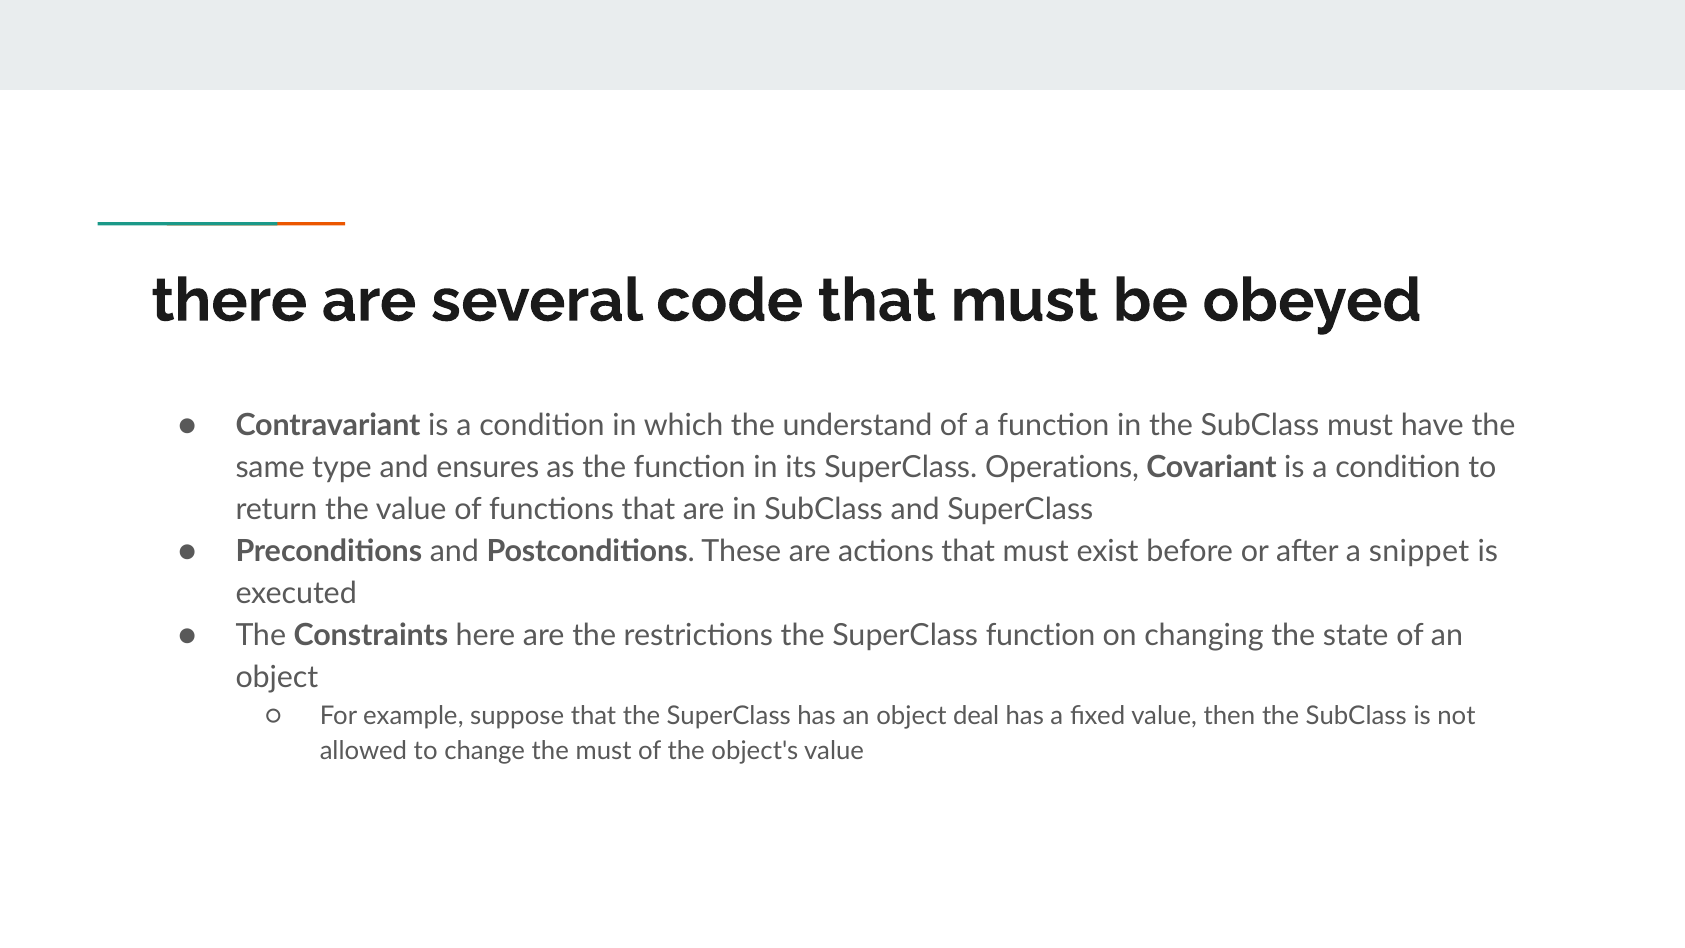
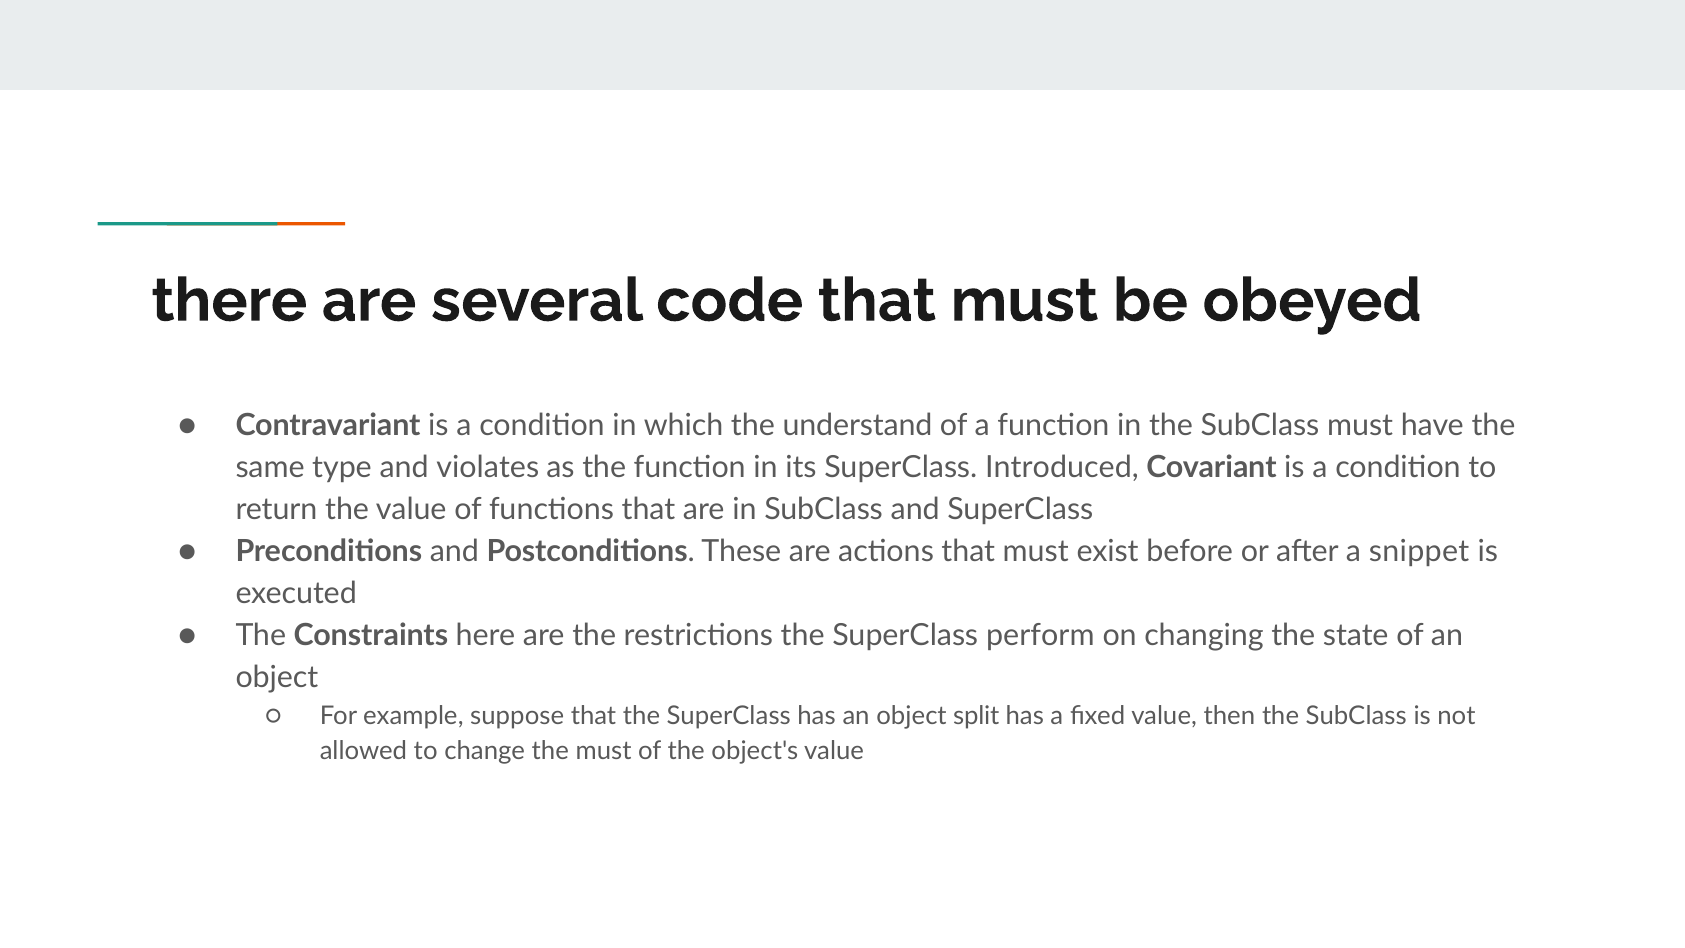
ensures: ensures -> violates (488, 468)
Operations: Operations -> Introduced (1062, 468)
SuperClass function: function -> perform (1040, 636)
deal: deal -> split (976, 716)
